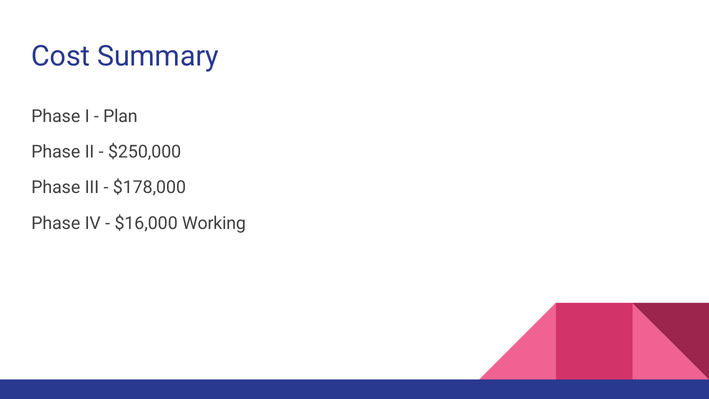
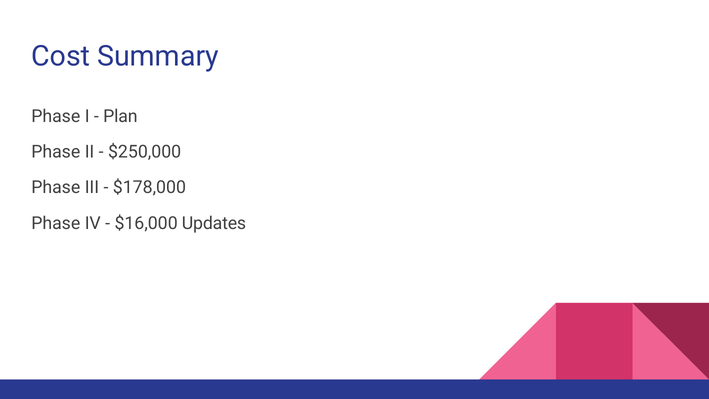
Working: Working -> Updates (214, 223)
